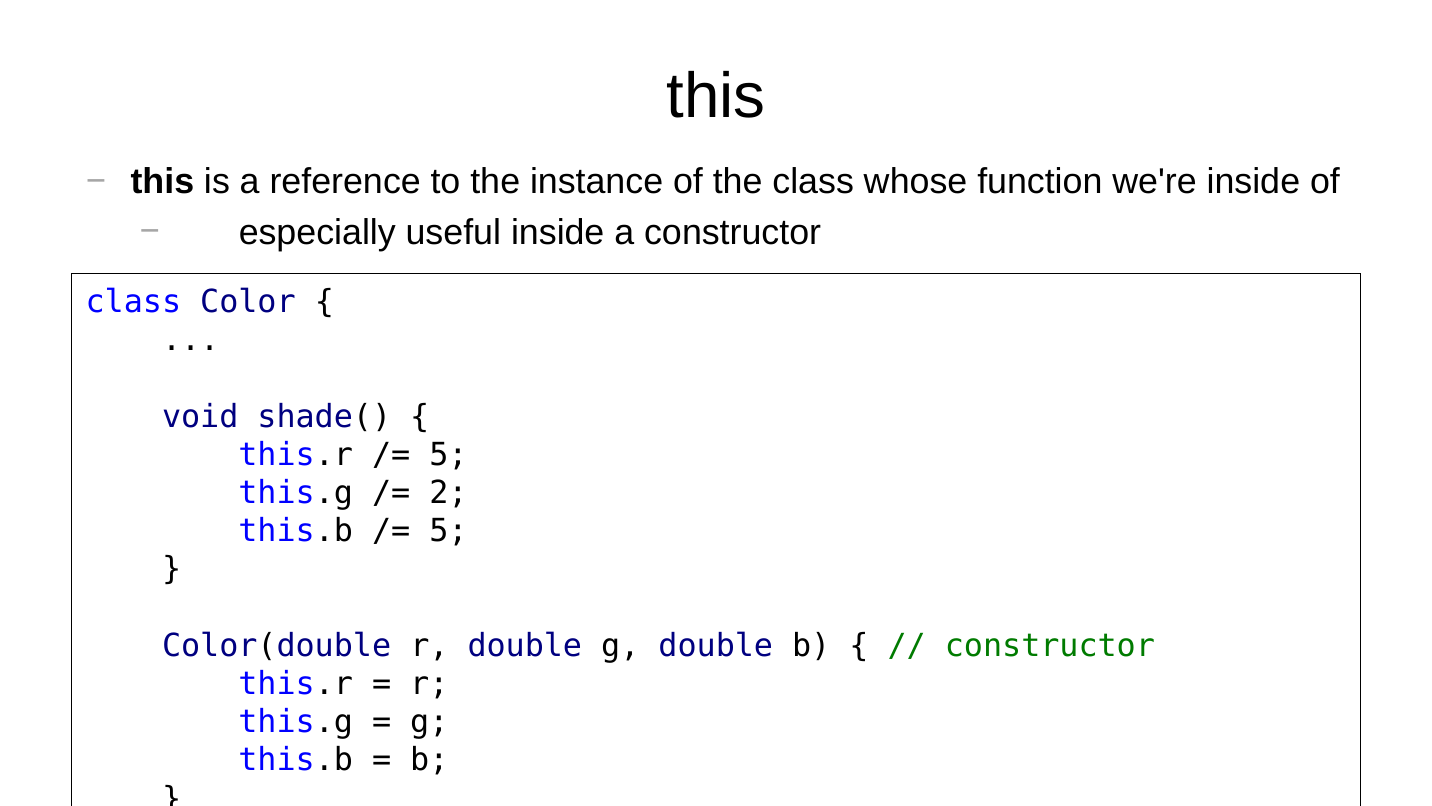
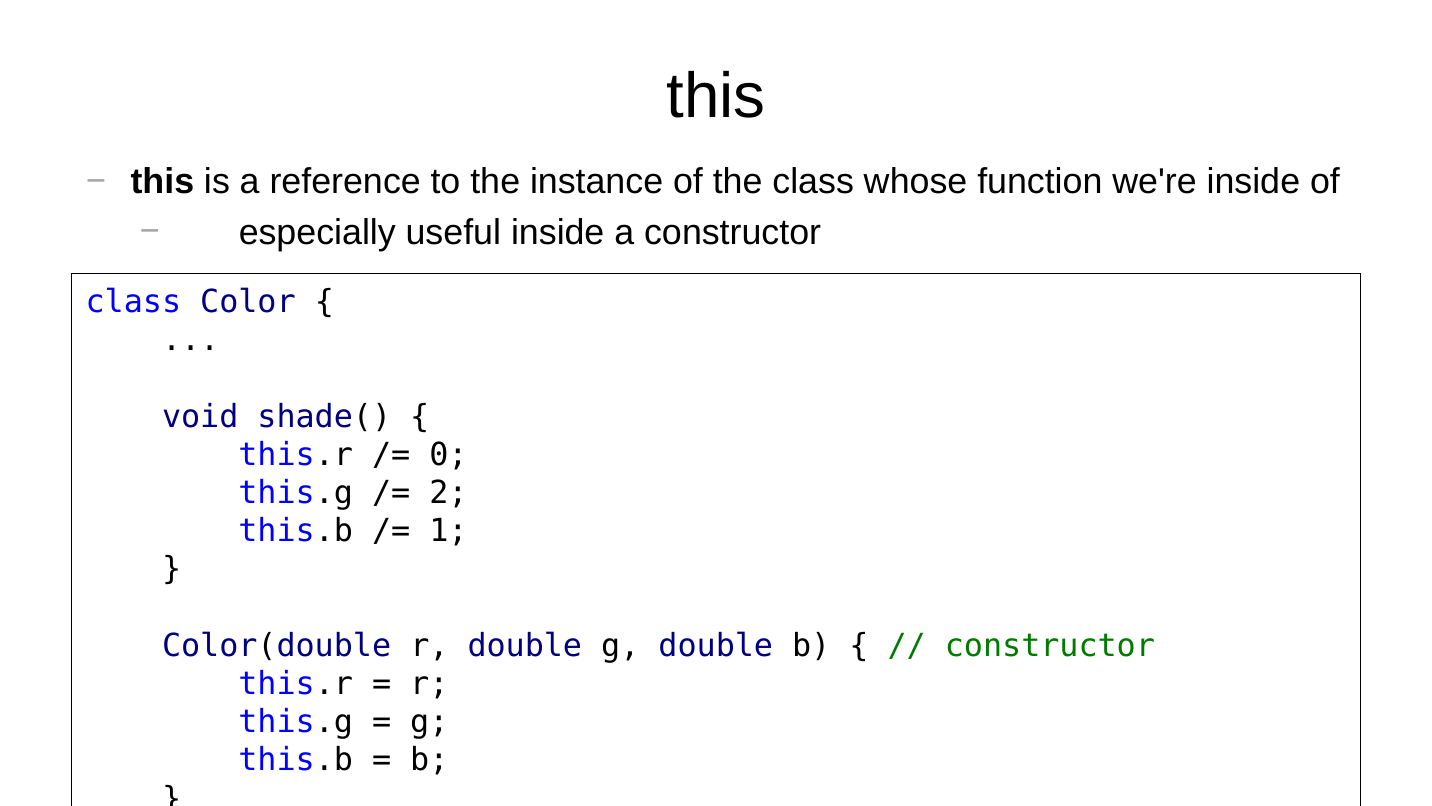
5: 5 -> 0 (448, 455)
5: 5 -> 1 (448, 531)
